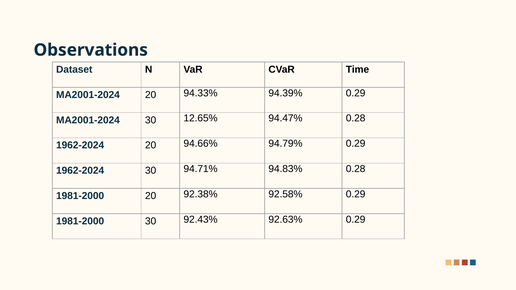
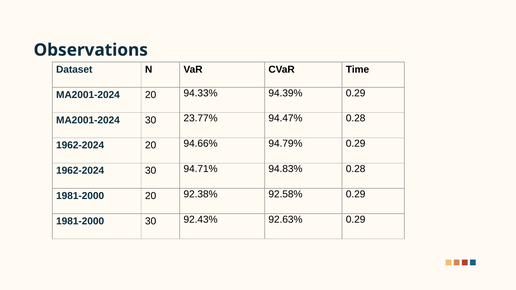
12.65%: 12.65% -> 23.77% (201, 118)
